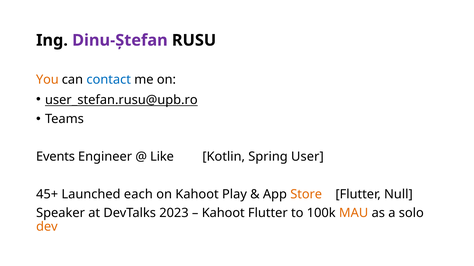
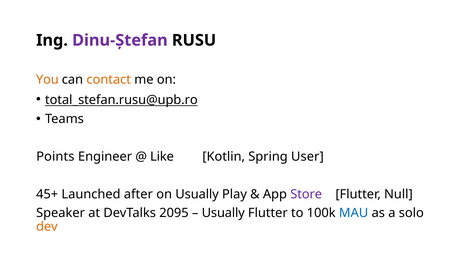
contact colour: blue -> orange (109, 80)
user_stefan.rusu@upb.ro: user_stefan.rusu@upb.ro -> total_stefan.rusu@upb.ro (121, 100)
Events: Events -> Points (55, 157)
each: each -> after (138, 195)
on Kahoot: Kahoot -> Usually (197, 195)
Store colour: orange -> purple (306, 195)
2023: 2023 -> 2095 (174, 213)
Kahoot: Kahoot -> Usually (223, 213)
MAU colour: orange -> blue (354, 213)
